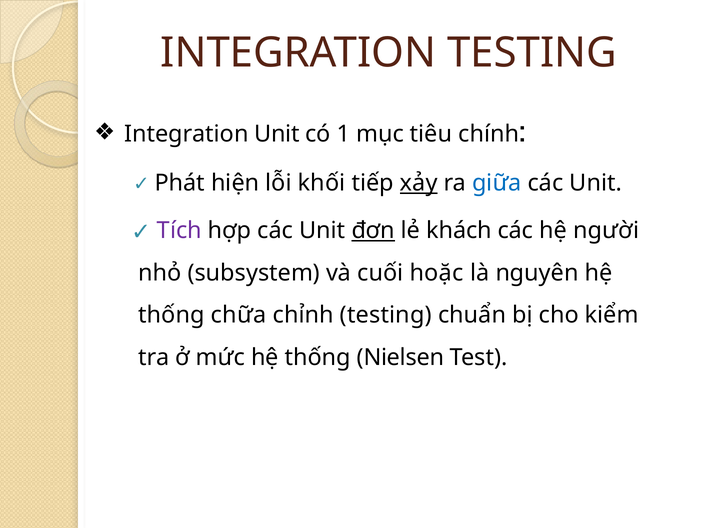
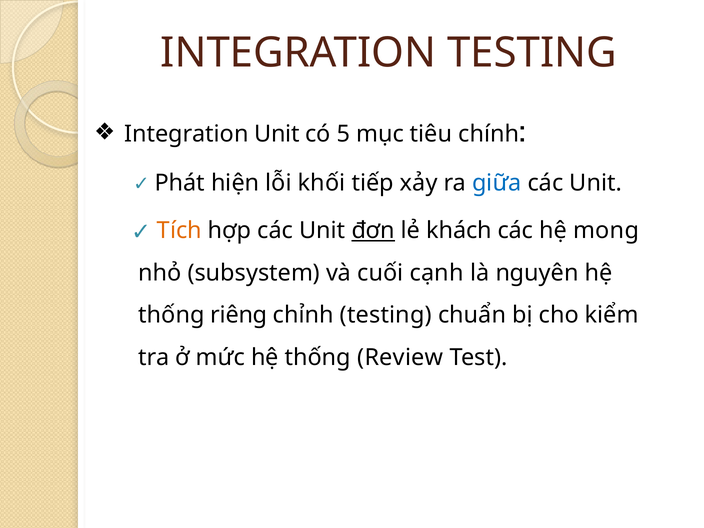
1: 1 -> 5 (343, 134)
xảy underline: present -> none (419, 183)
Tích colour: purple -> orange (179, 231)
người: người -> mong (606, 231)
hoặc: hoặc -> cạnh (437, 273)
chữa: chữa -> riêng (239, 315)
Nielsen: Nielsen -> Review (400, 357)
